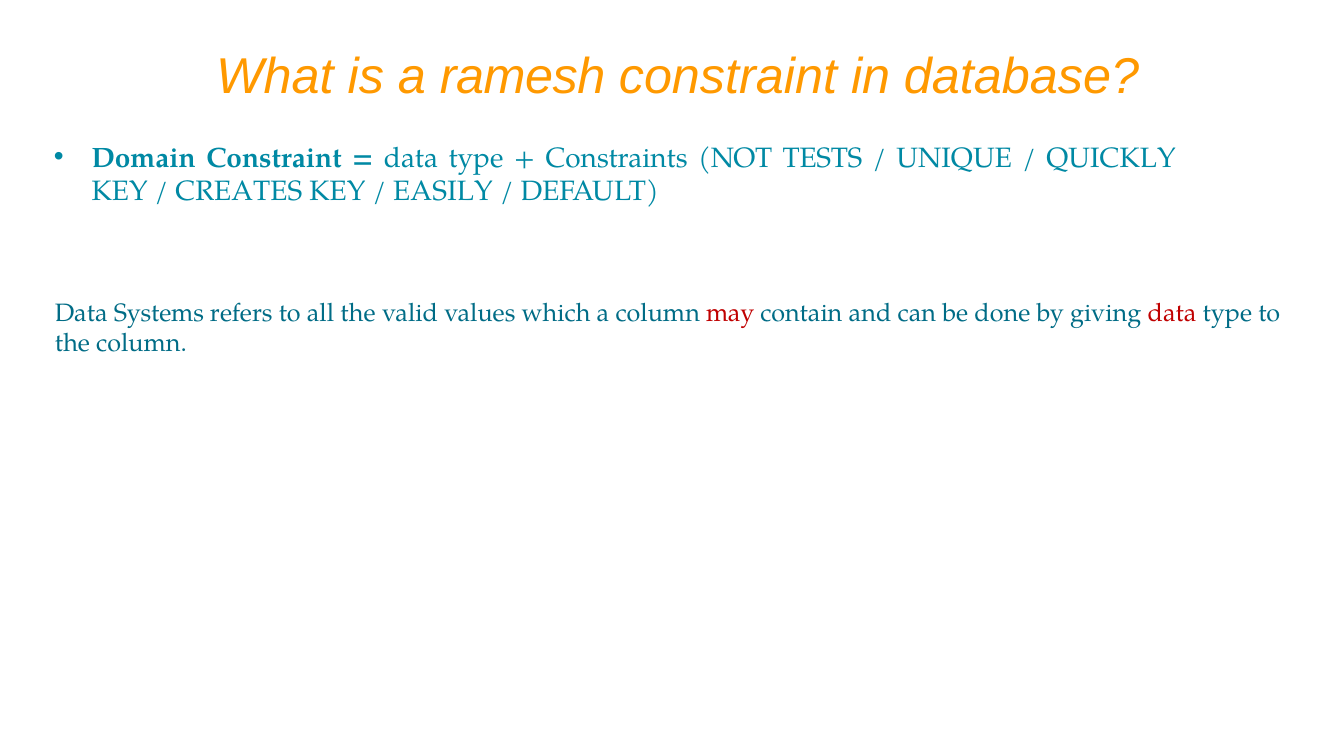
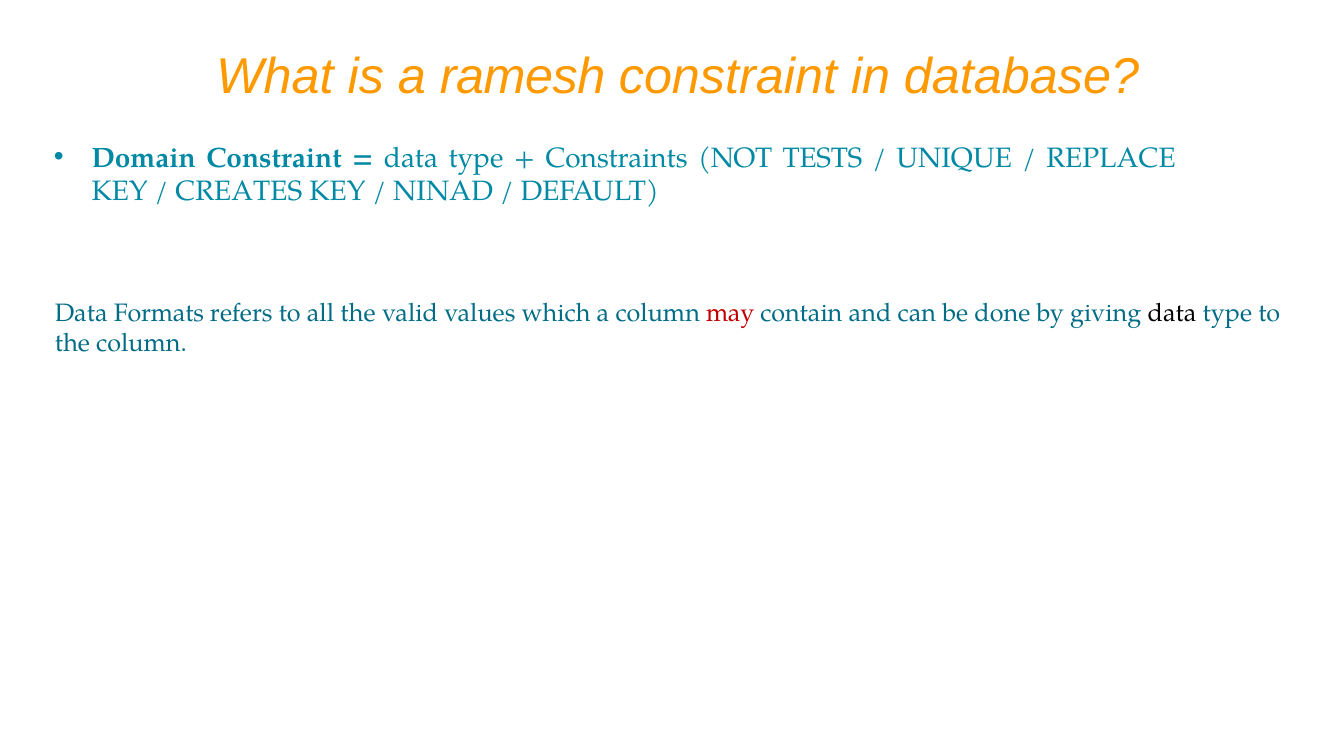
QUICKLY: QUICKLY -> REPLACE (1111, 158)
EASILY: EASILY -> NINAD (443, 192)
Systems: Systems -> Formats (159, 313)
data colour: red -> black (1172, 313)
